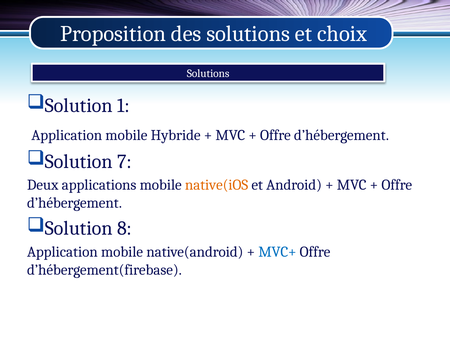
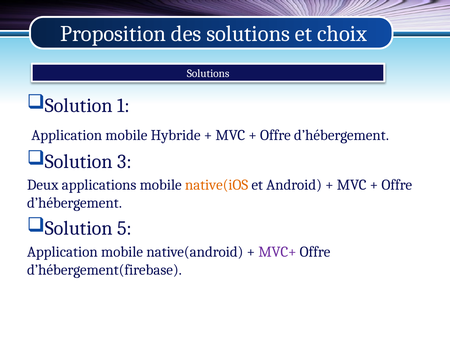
7: 7 -> 3 (124, 162)
8: 8 -> 5 (124, 229)
MVC+ colour: blue -> purple (277, 252)
